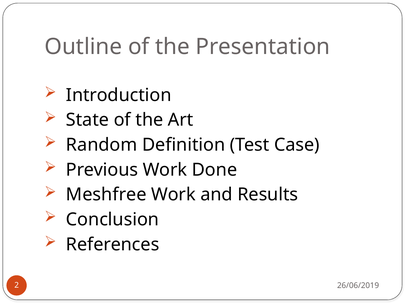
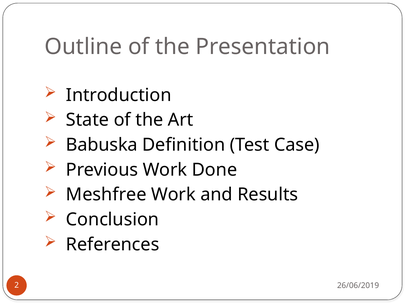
Random: Random -> Babuska (102, 145)
